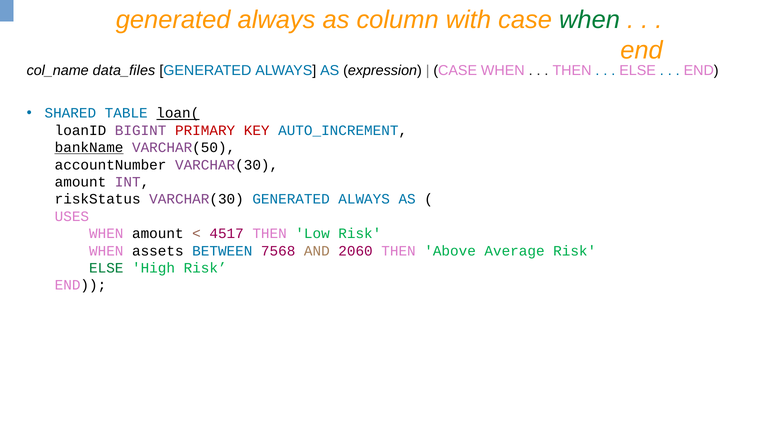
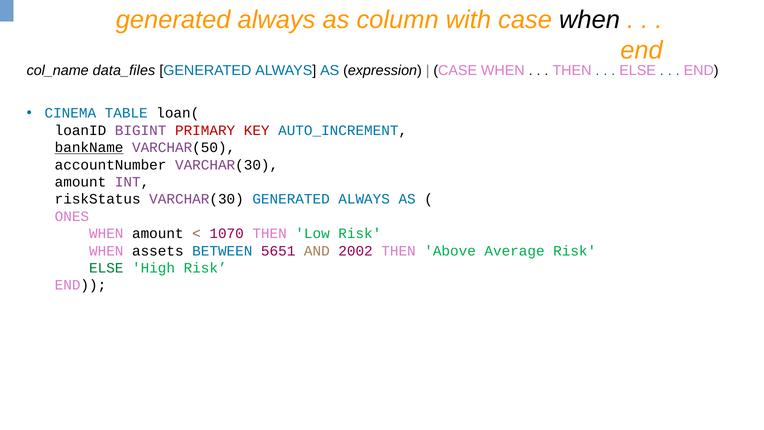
when colour: green -> black (590, 20)
SHARED: SHARED -> CINEMA (70, 113)
loan( underline: present -> none (178, 113)
USES: USES -> ONES (72, 216)
4517: 4517 -> 1070 (227, 233)
7568: 7568 -> 5651 (278, 251)
2060: 2060 -> 2002 (356, 251)
